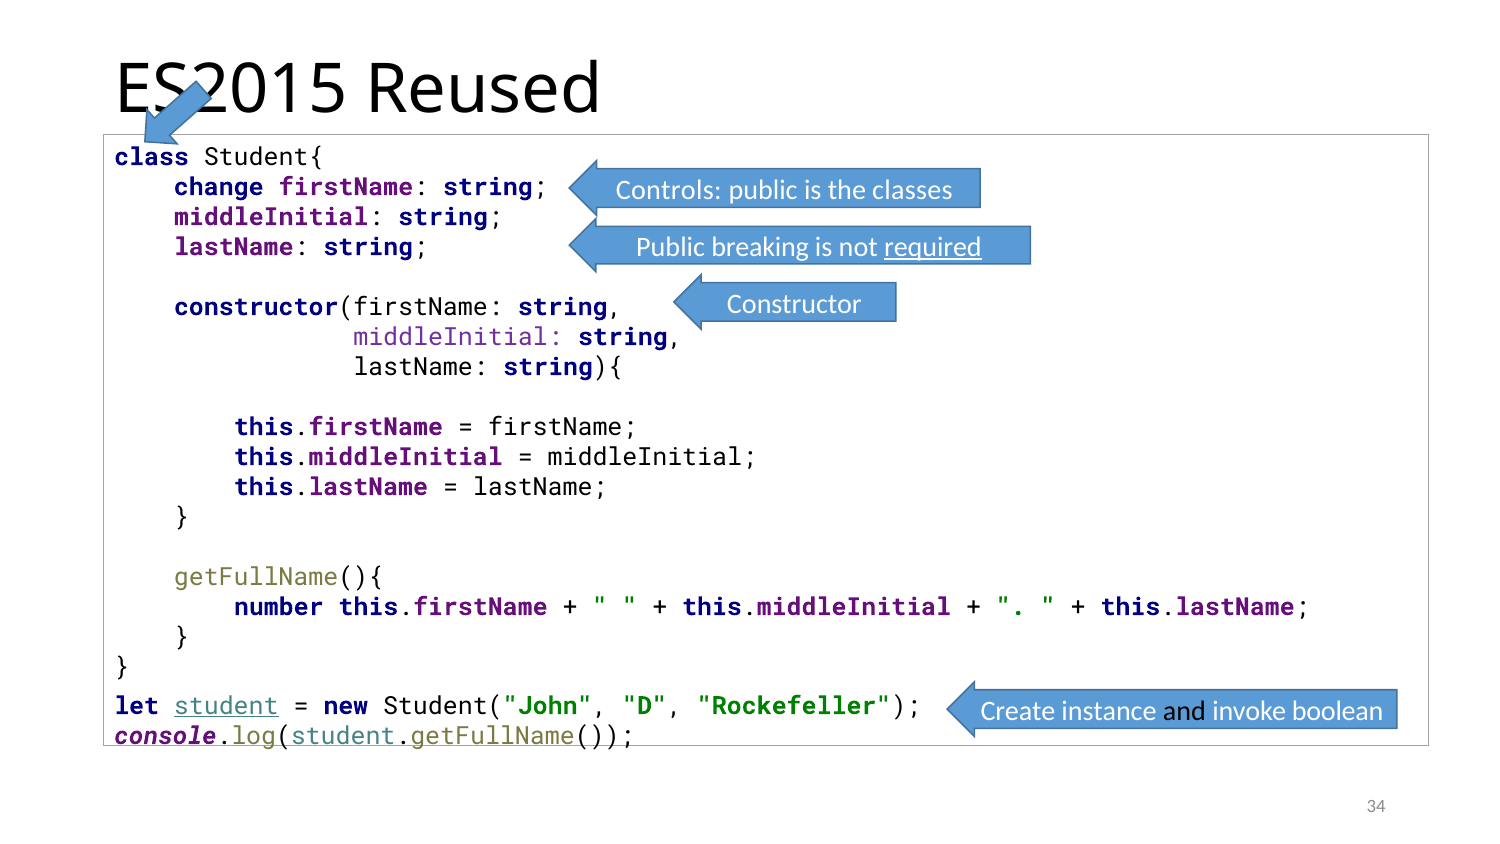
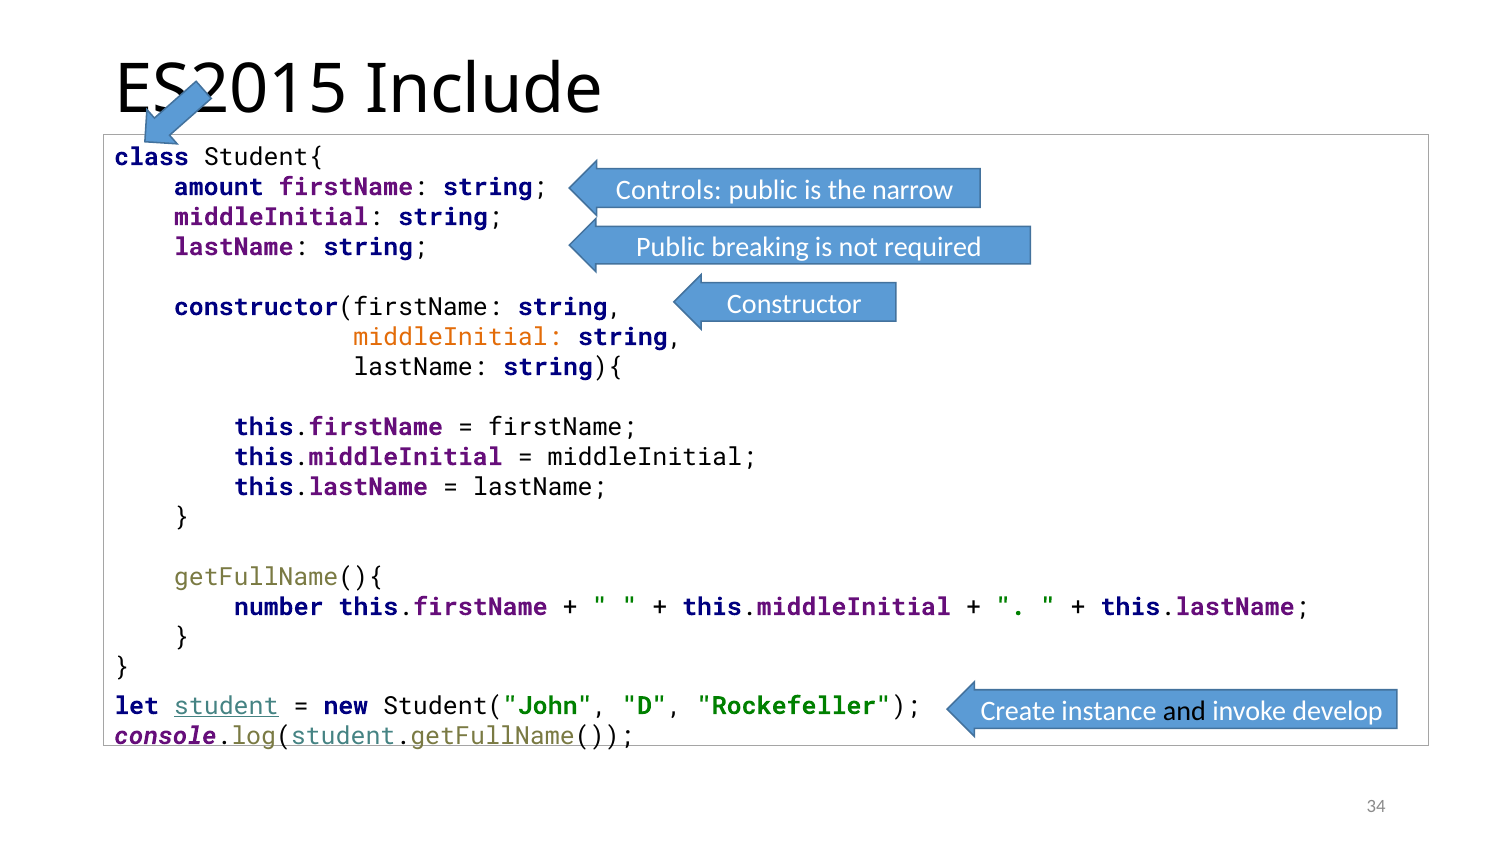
Reused: Reused -> Include (484, 89)
change: change -> amount (219, 187)
classes: classes -> narrow (913, 190)
required underline: present -> none (933, 247)
middleInitial colour: purple -> orange (458, 337)
boolean: boolean -> develop (1338, 711)
